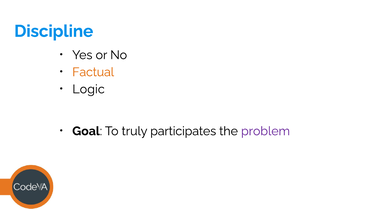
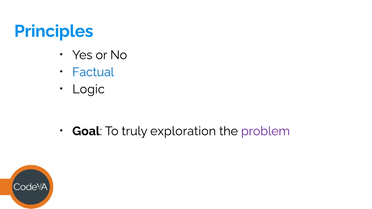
Discipline: Discipline -> Principles (54, 31)
Factual colour: orange -> blue (93, 72)
participates: participates -> exploration (183, 131)
